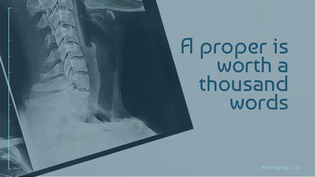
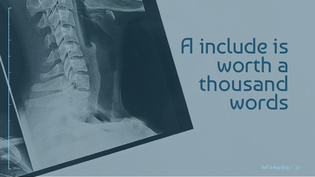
proper: proper -> include (233, 46)
